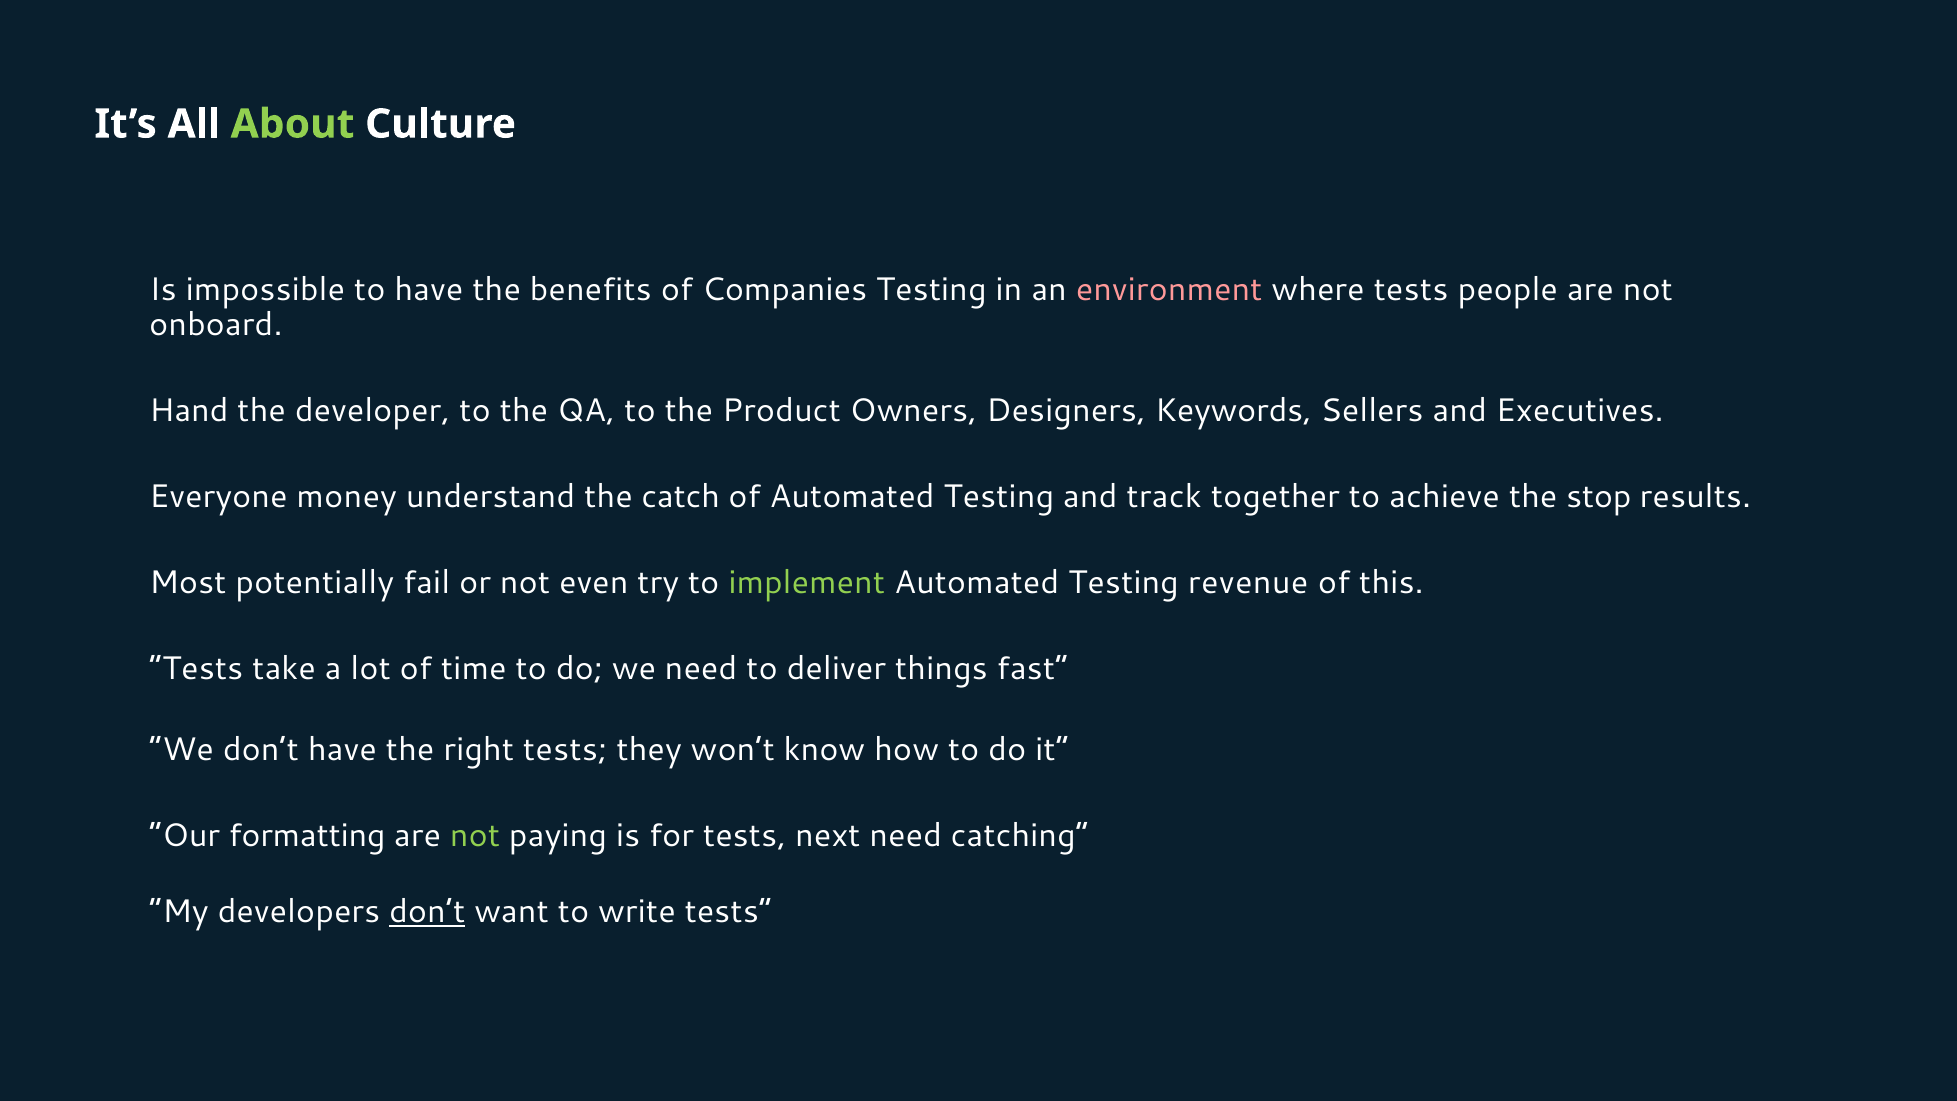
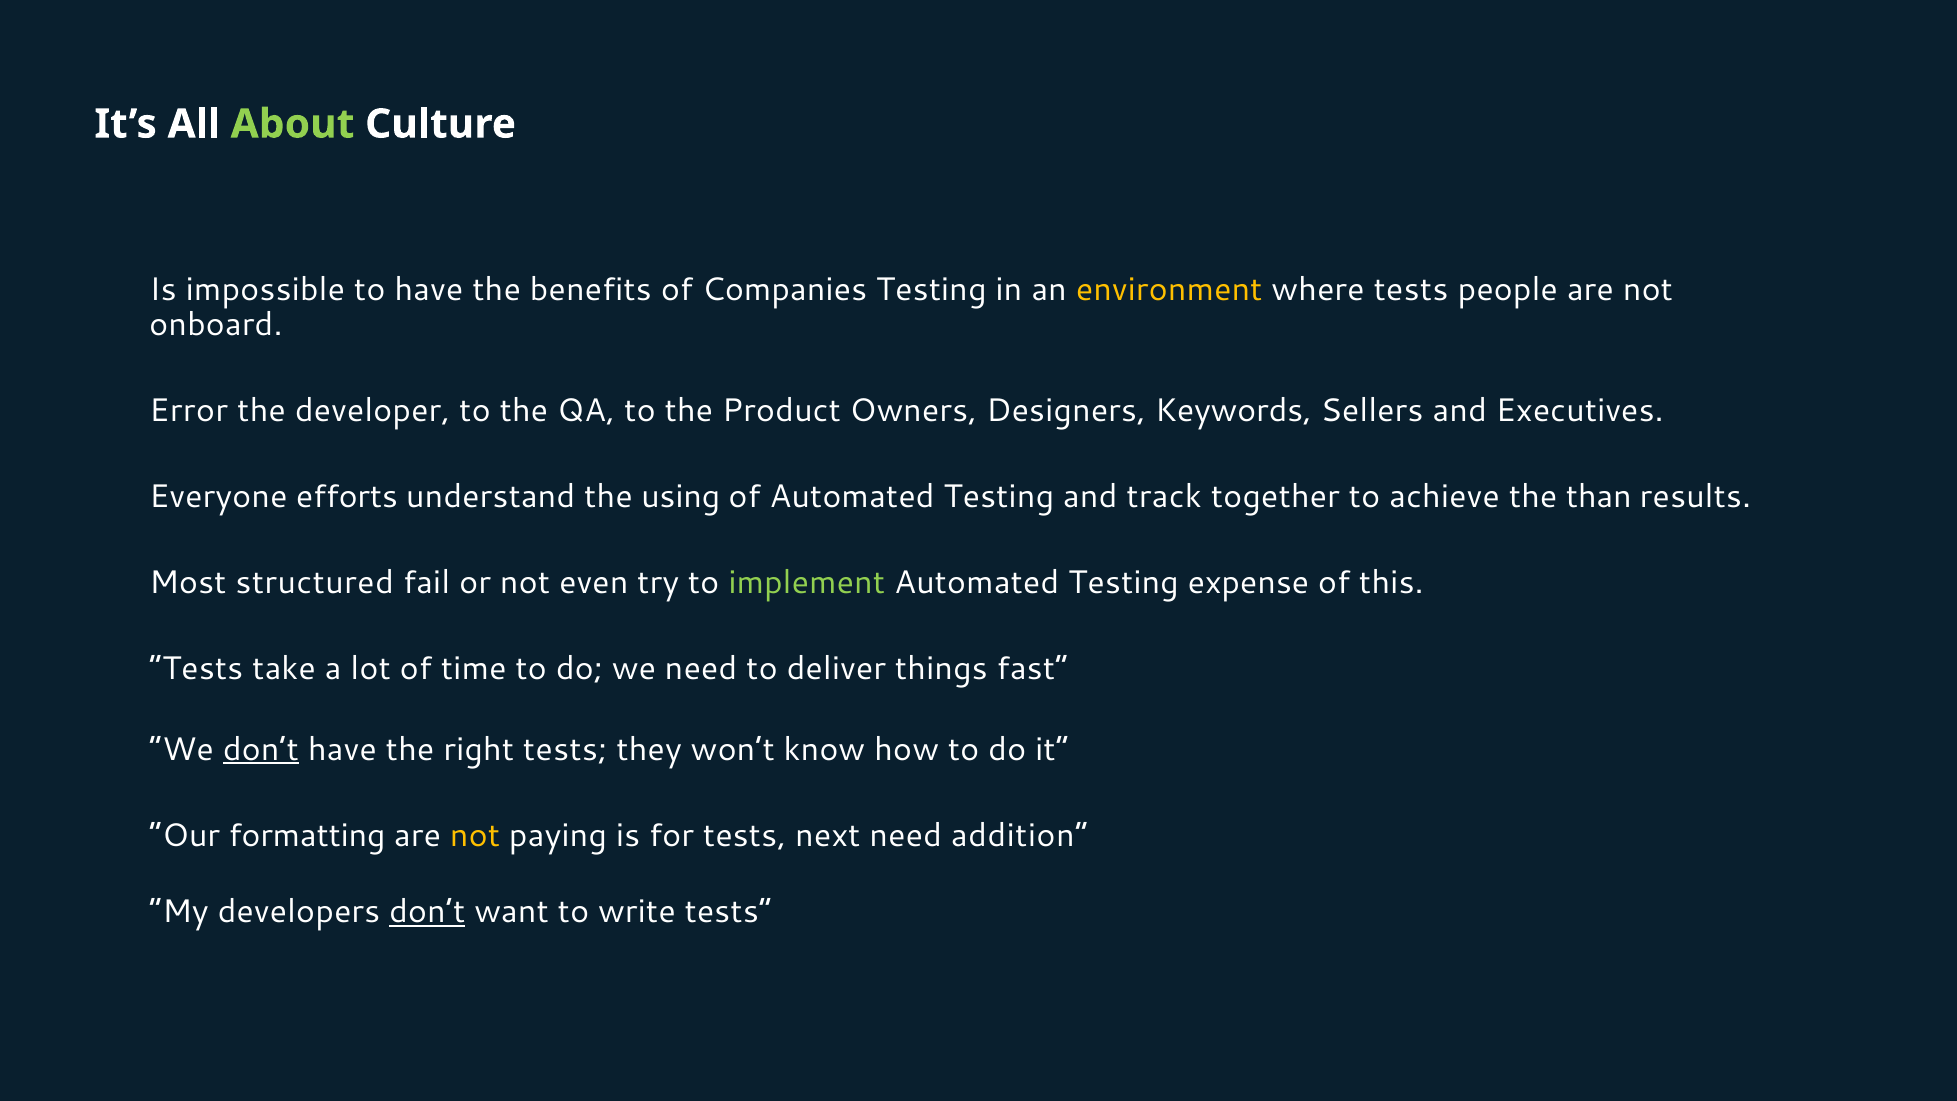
environment colour: pink -> yellow (1169, 290)
Hand: Hand -> Error (189, 411)
money: money -> efforts (347, 497)
catch: catch -> using (681, 497)
stop: stop -> than (1599, 497)
potentially: potentially -> structured (315, 583)
revenue: revenue -> expense (1249, 583)
don’t underline: none -> present (261, 749)
not colour: light green -> yellow (475, 835)
catching: catching -> addition (1020, 835)
